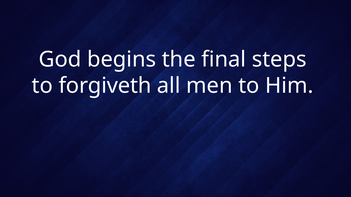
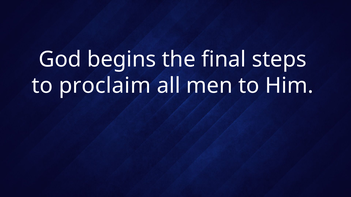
forgiveth: forgiveth -> proclaim (105, 86)
